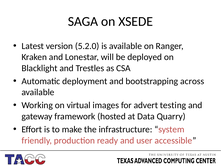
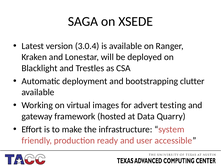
5.2.0: 5.2.0 -> 3.0.4 (87, 46)
across: across -> clutter (192, 81)
